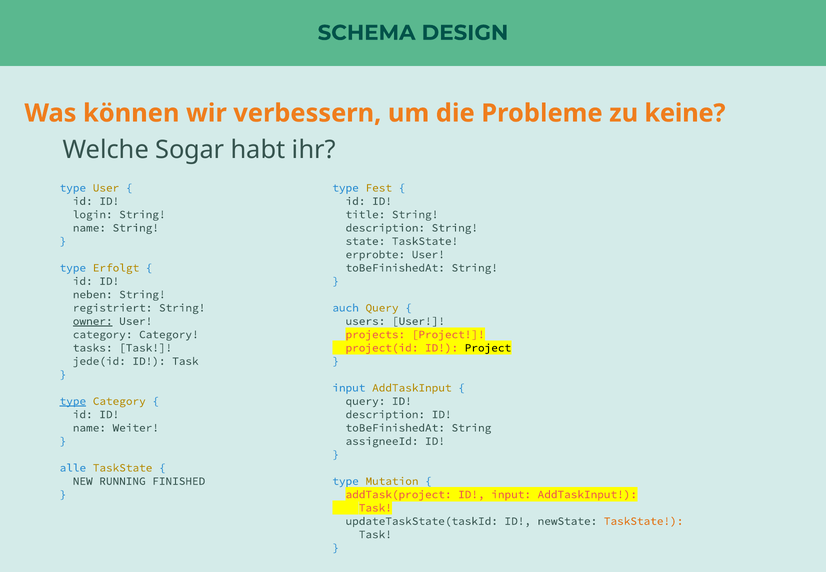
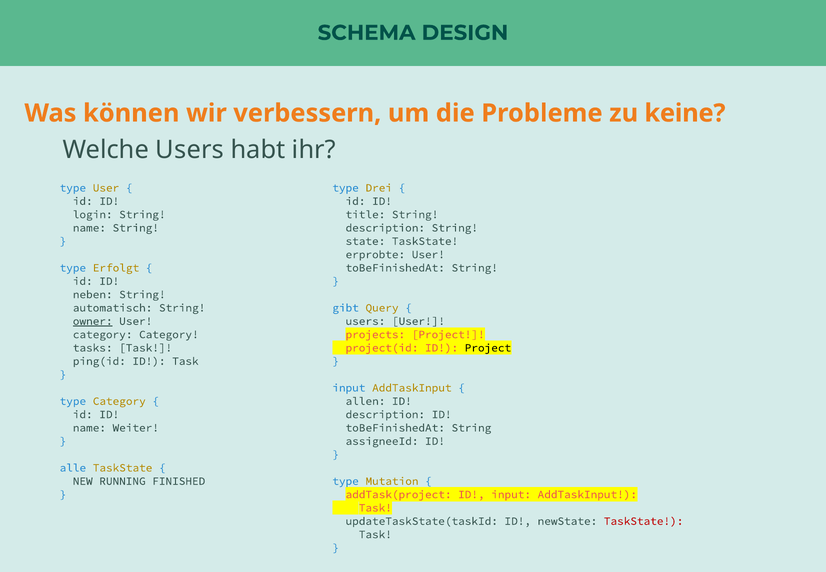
Welche Sogar: Sogar -> Users (190, 150)
Fest: Fest -> Drei (379, 188)
registriert: registriert -> automatisch (113, 308)
auch: auch -> gibt (346, 308)
jede(id: jede(id -> ping(id (99, 361)
type underline: present -> none (73, 401)
query: query -> allen (365, 401)
TaskState colour: orange -> red (644, 521)
